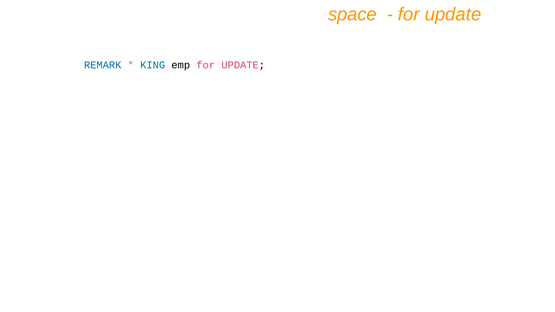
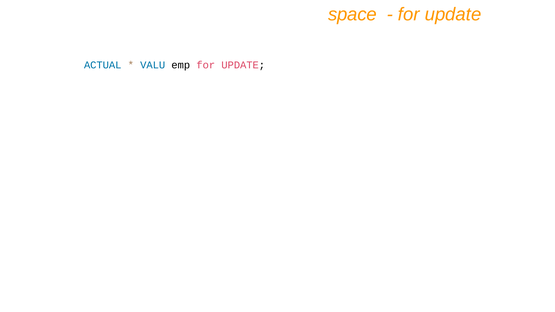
REMARK: REMARK -> ACTUAL (103, 65)
KING: KING -> VALU (153, 65)
